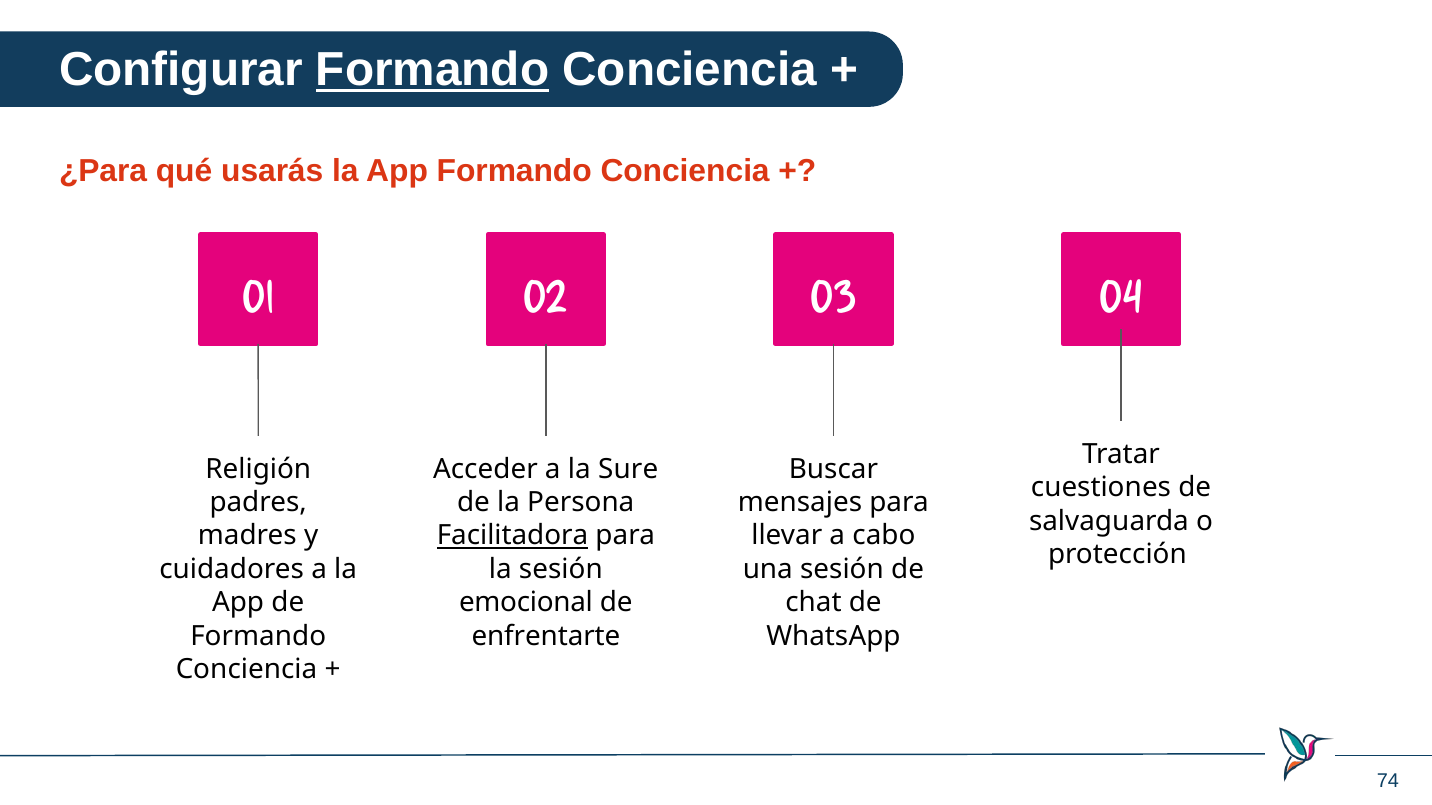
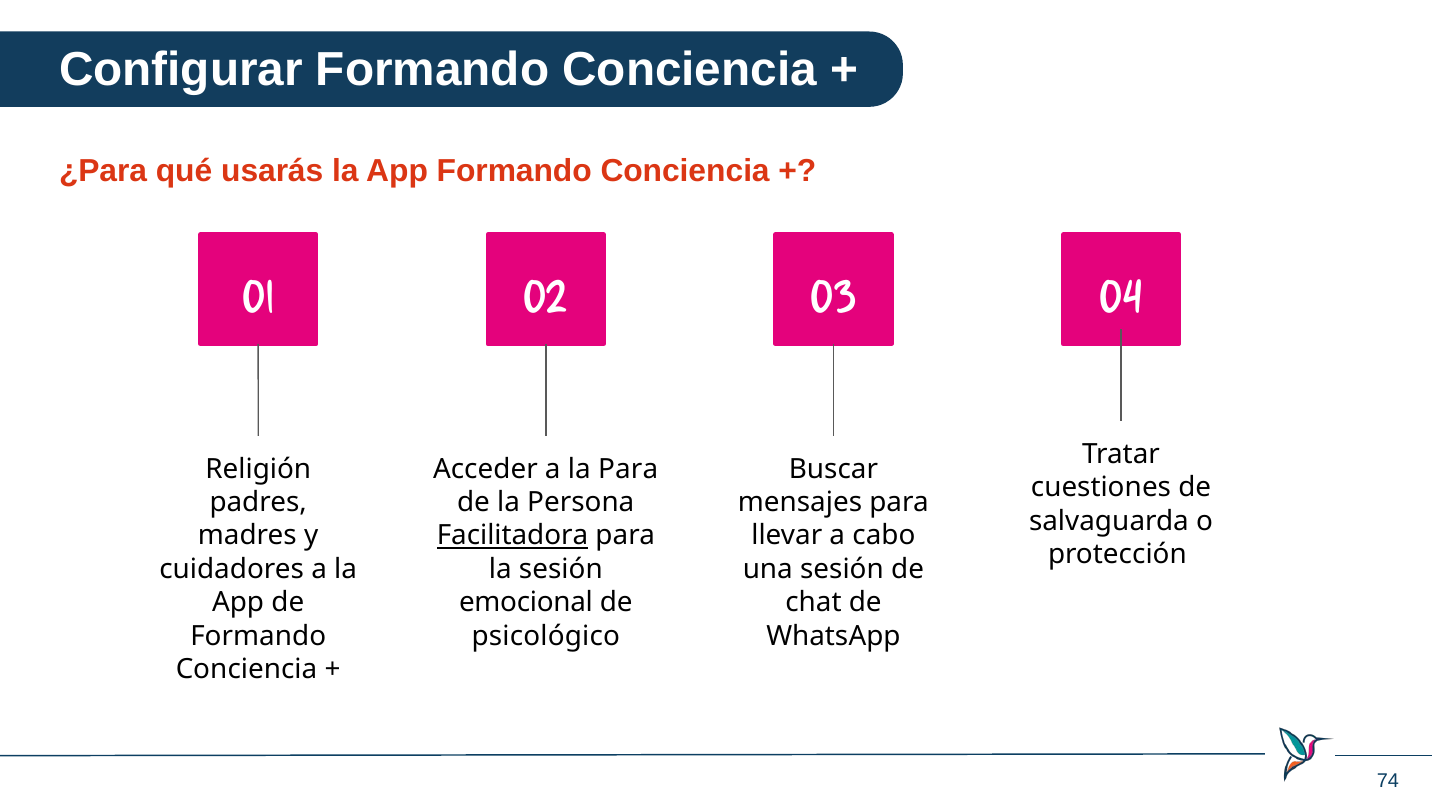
Formando underline: present -> none (433, 70)
la Sure: Sure -> Para (628, 469)
enfrentarte: enfrentarte -> psicológico (546, 636)
